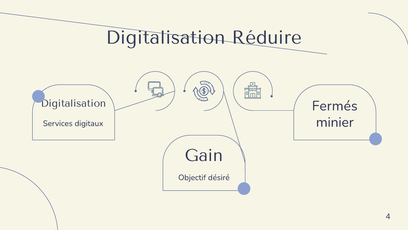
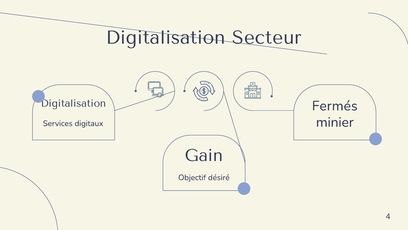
Réduire: Réduire -> Secteur (267, 38)
